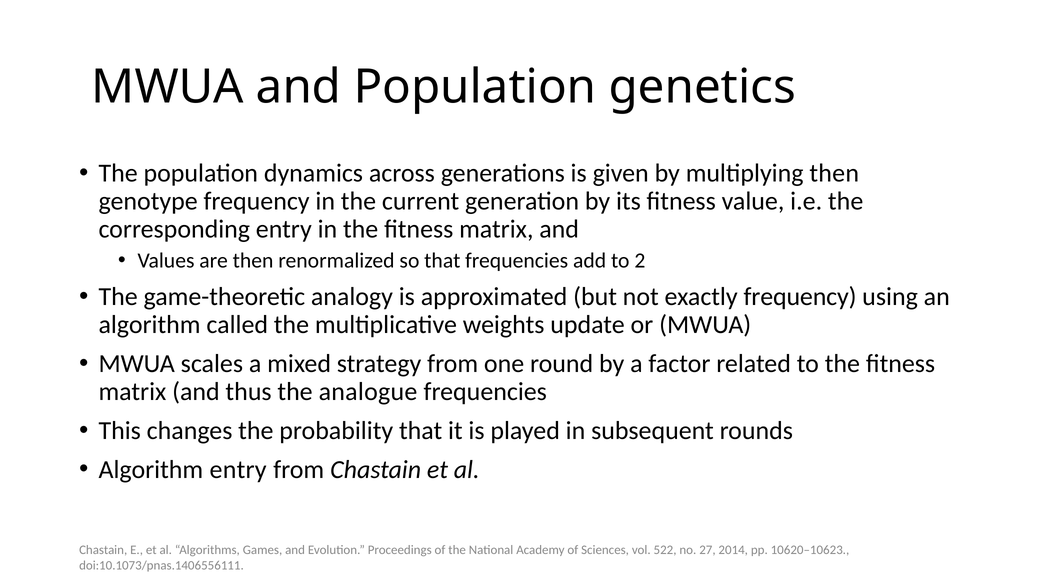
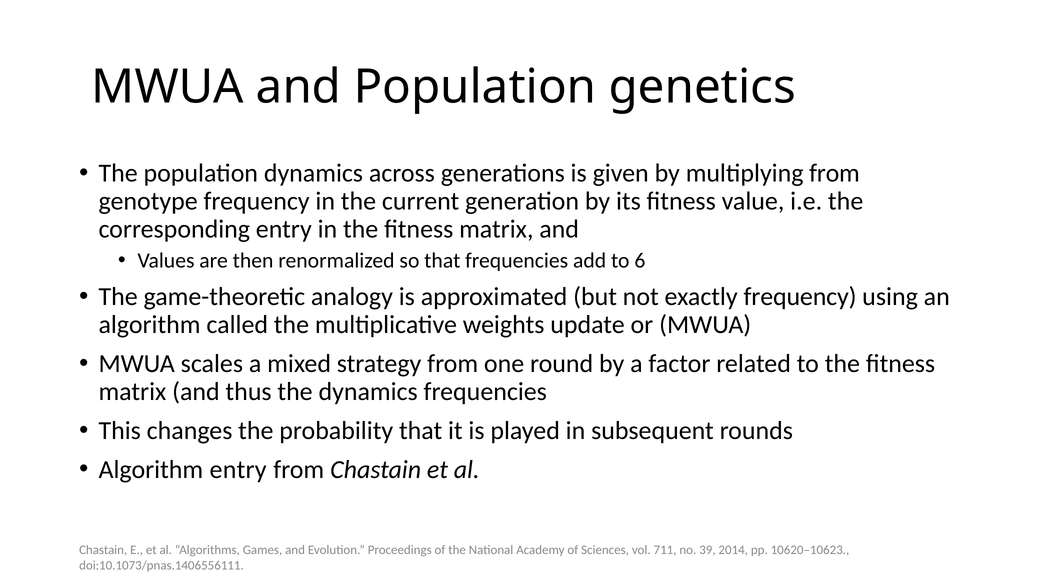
multiplying then: then -> from (834, 173)
2: 2 -> 6 (640, 260)
the analogue: analogue -> dynamics (368, 392)
522: 522 -> 711 (665, 550)
27: 27 -> 39 (707, 550)
